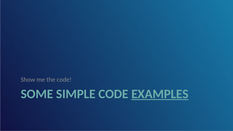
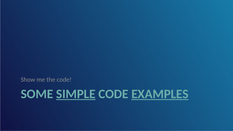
SIMPLE underline: none -> present (76, 94)
